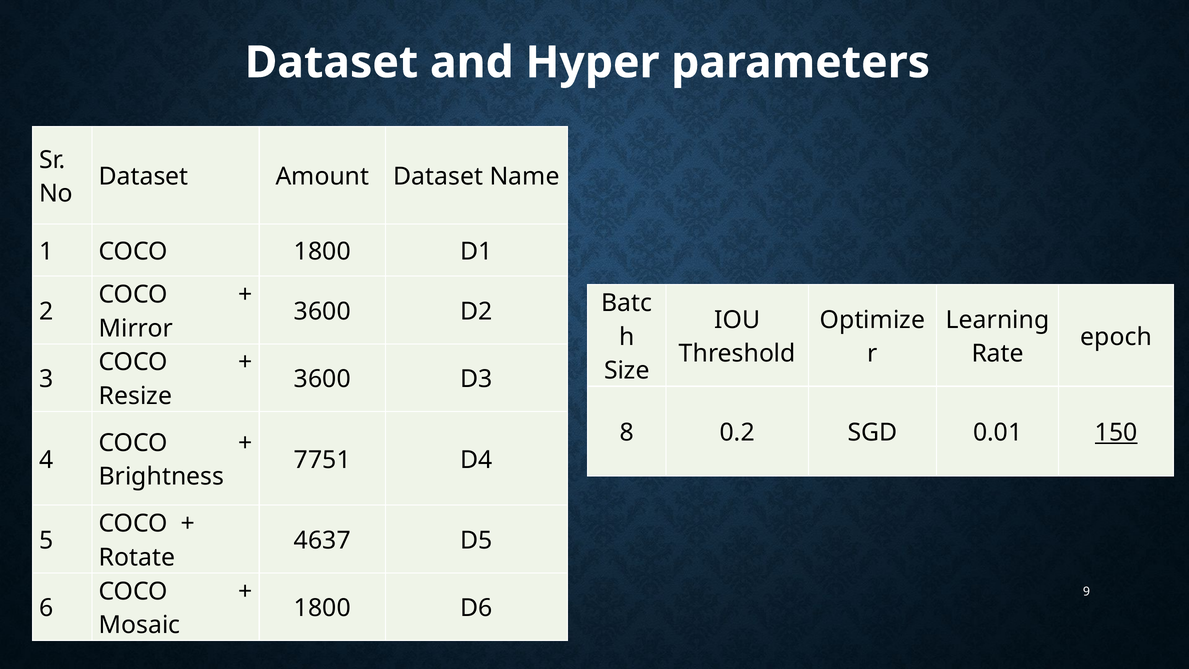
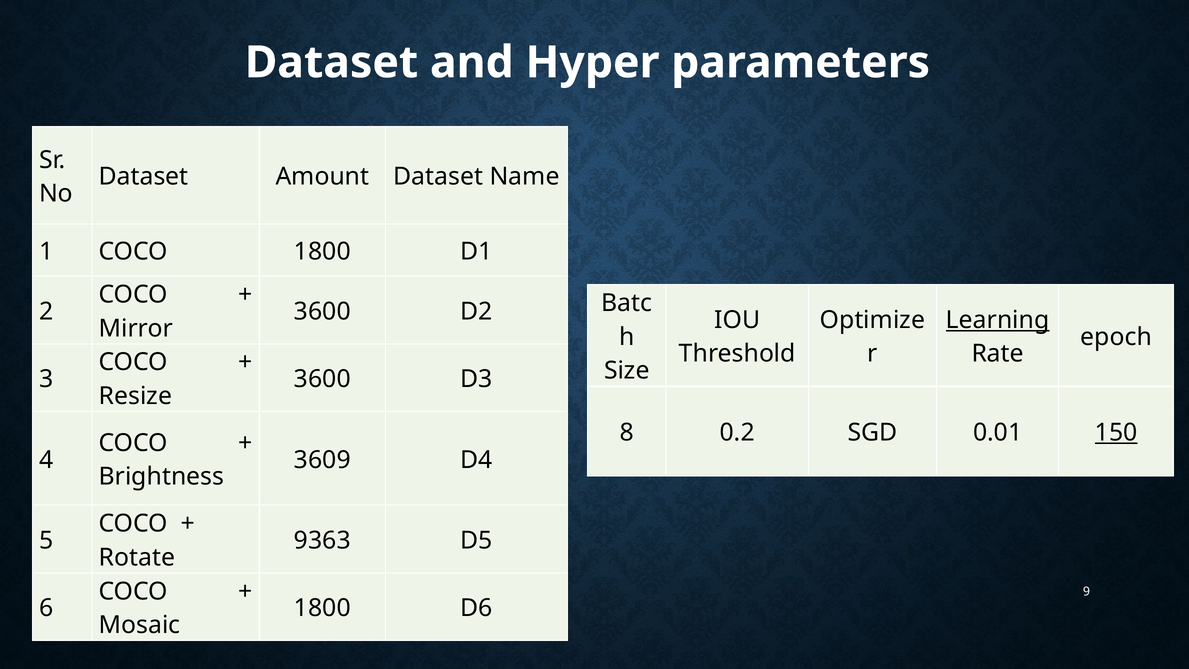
Learning underline: none -> present (998, 320)
7751: 7751 -> 3609 (322, 460)
4637: 4637 -> 9363 (322, 540)
